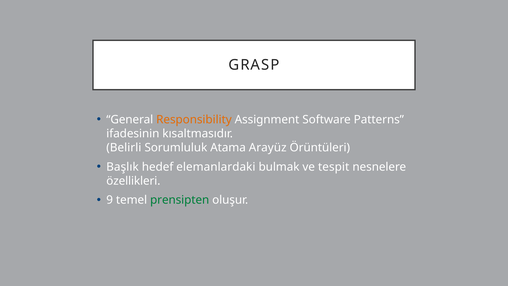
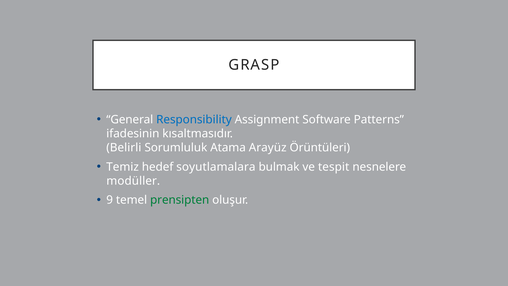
Responsibility colour: orange -> blue (194, 120)
Başlık: Başlık -> Temiz (123, 167)
elemanlardaki: elemanlardaki -> soyutlamalara (216, 167)
özellikleri: özellikleri -> modüller (133, 181)
